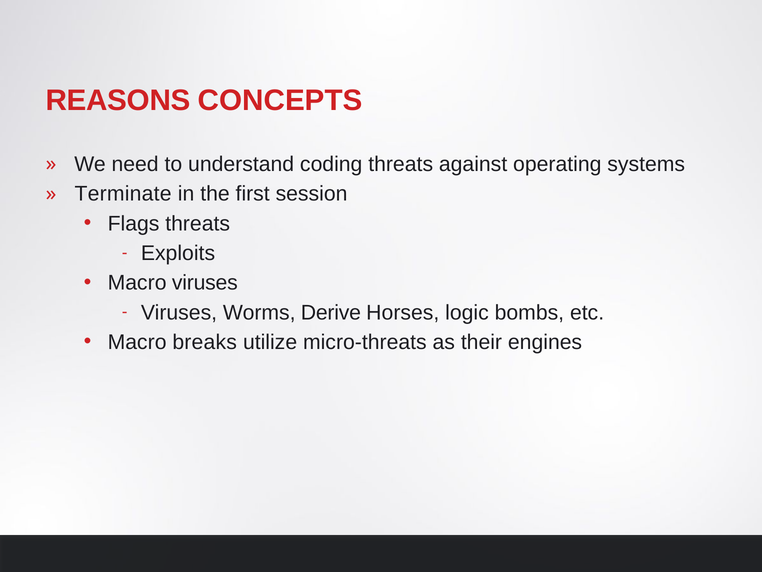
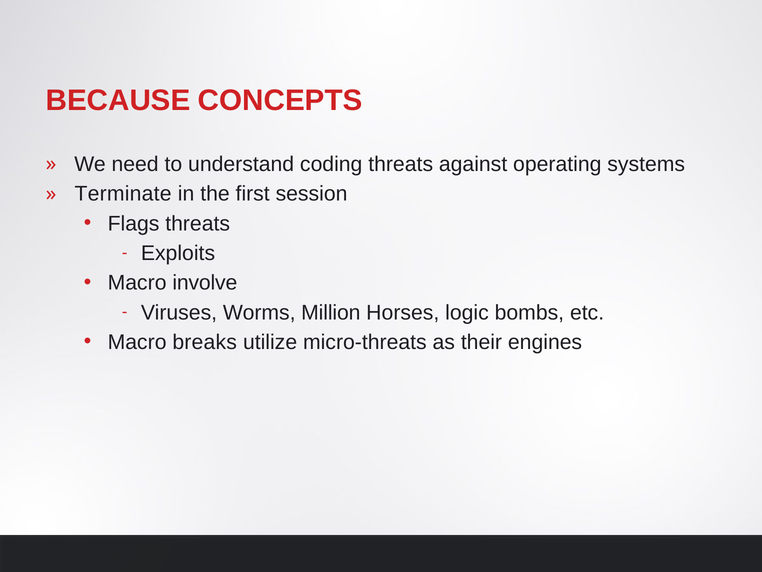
REASONS: REASONS -> BECAUSE (118, 100)
Macro viruses: viruses -> involve (205, 283)
Derive: Derive -> Million (331, 312)
